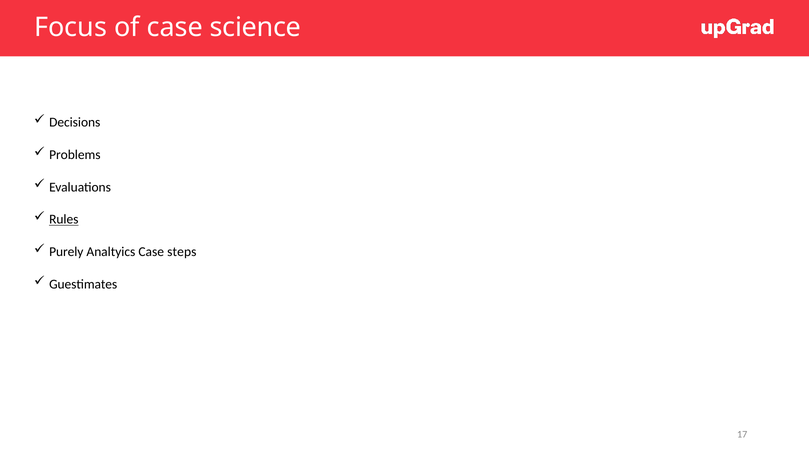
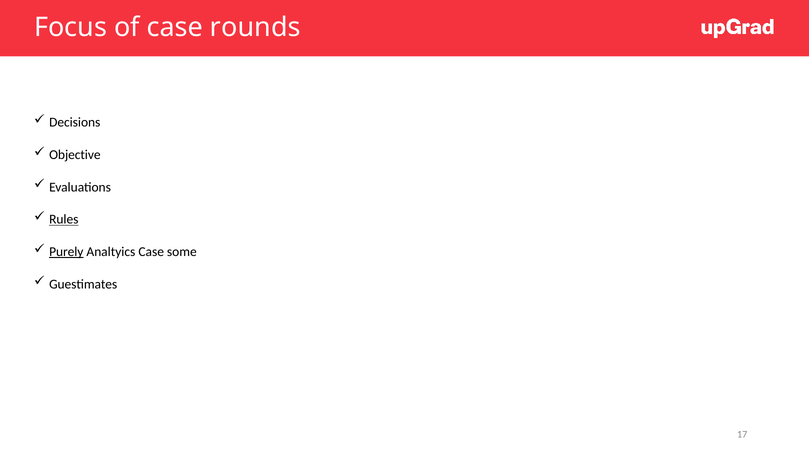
science: science -> rounds (255, 28)
Problems: Problems -> Objective (75, 155)
Purely underline: none -> present (66, 252)
steps: steps -> some (182, 252)
